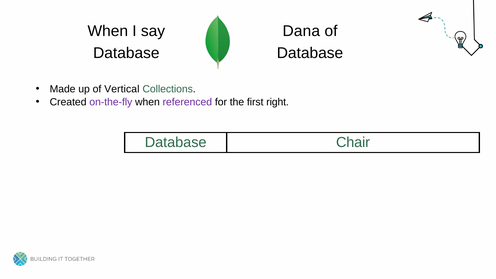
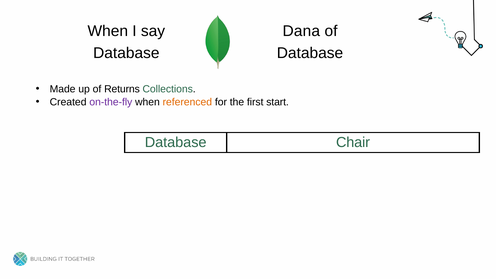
Vertical: Vertical -> Returns (122, 89)
referenced colour: purple -> orange (187, 102)
right: right -> start (278, 102)
